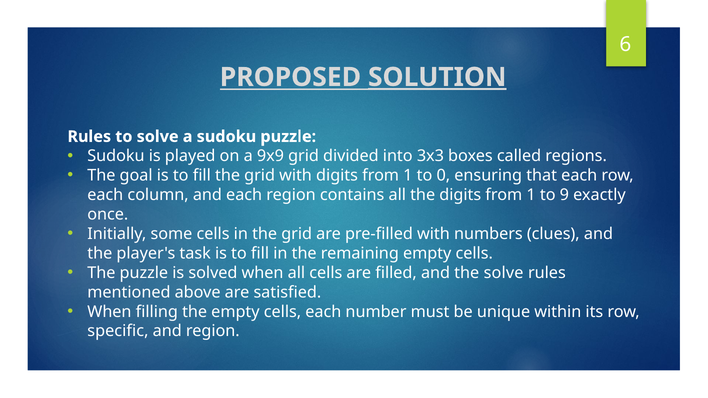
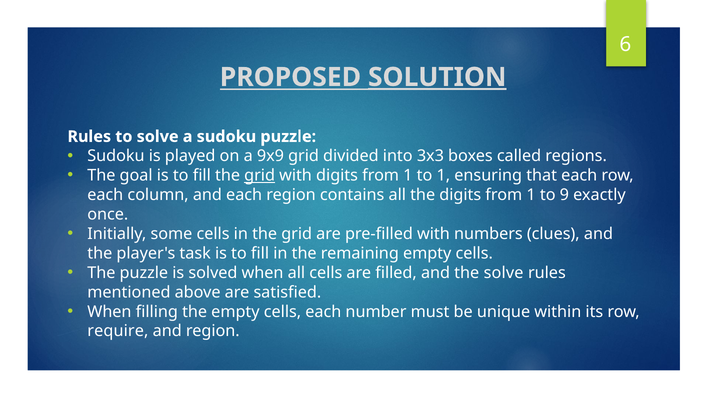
grid underline: none -> present (260, 176)
to 0: 0 -> 1 (443, 176)
specific: specific -> require (118, 331)
